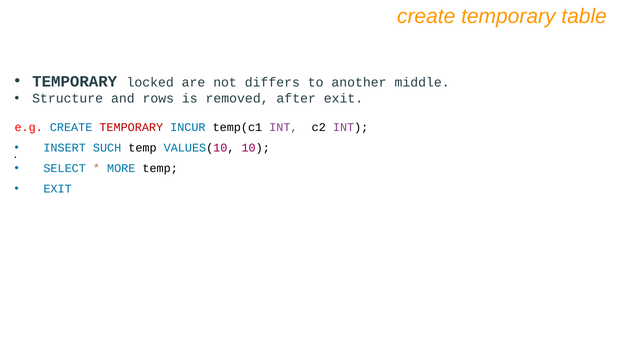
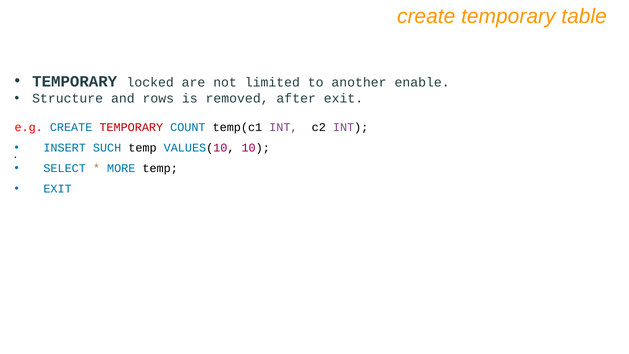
differs: differs -> limited (272, 82)
middle: middle -> enable (422, 82)
INCUR: INCUR -> COUNT (188, 128)
